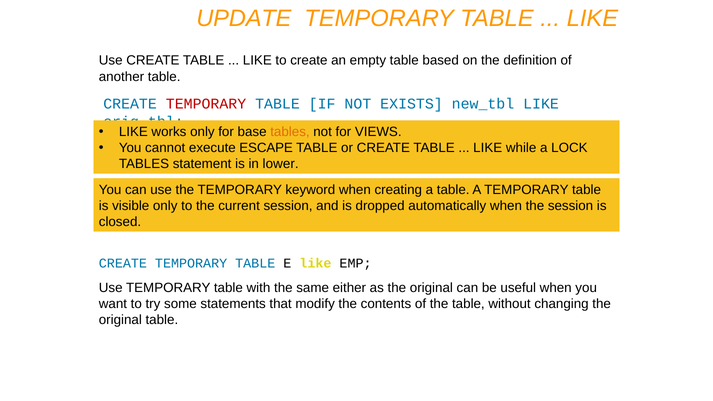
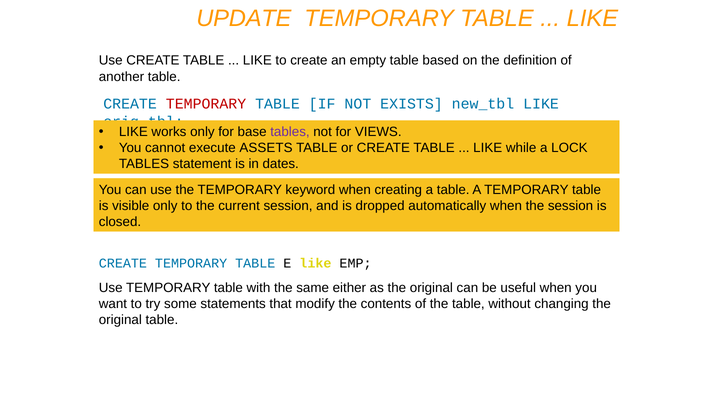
tables colour: orange -> purple (290, 132)
ESCAPE: ESCAPE -> ASSETS (266, 148)
lower: lower -> dates (281, 164)
